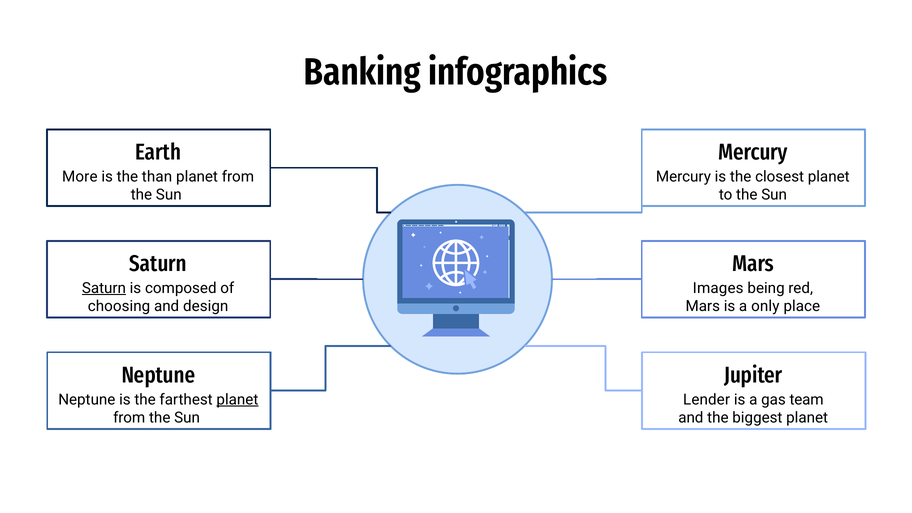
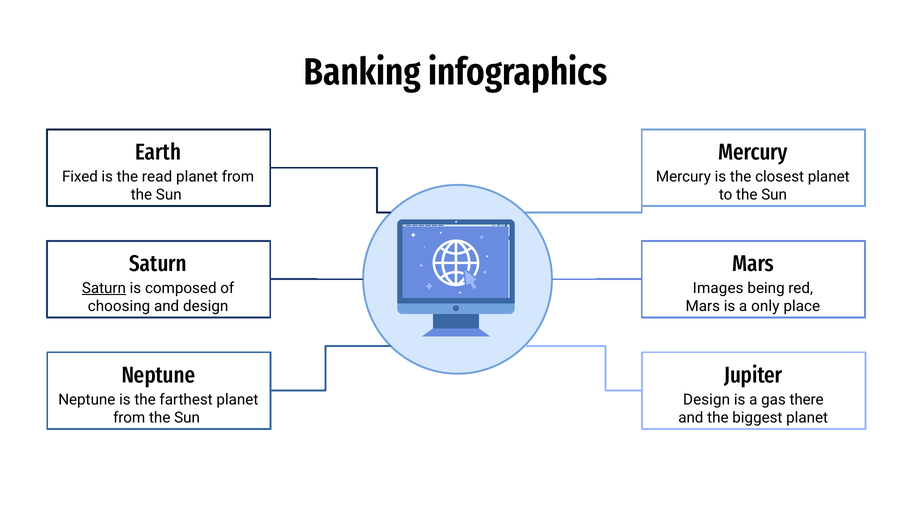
More: More -> Fixed (80, 177)
than: than -> read (157, 177)
planet underline: present -> none (237, 400)
Lender: Lender -> Design (707, 400)
team: team -> there (807, 400)
